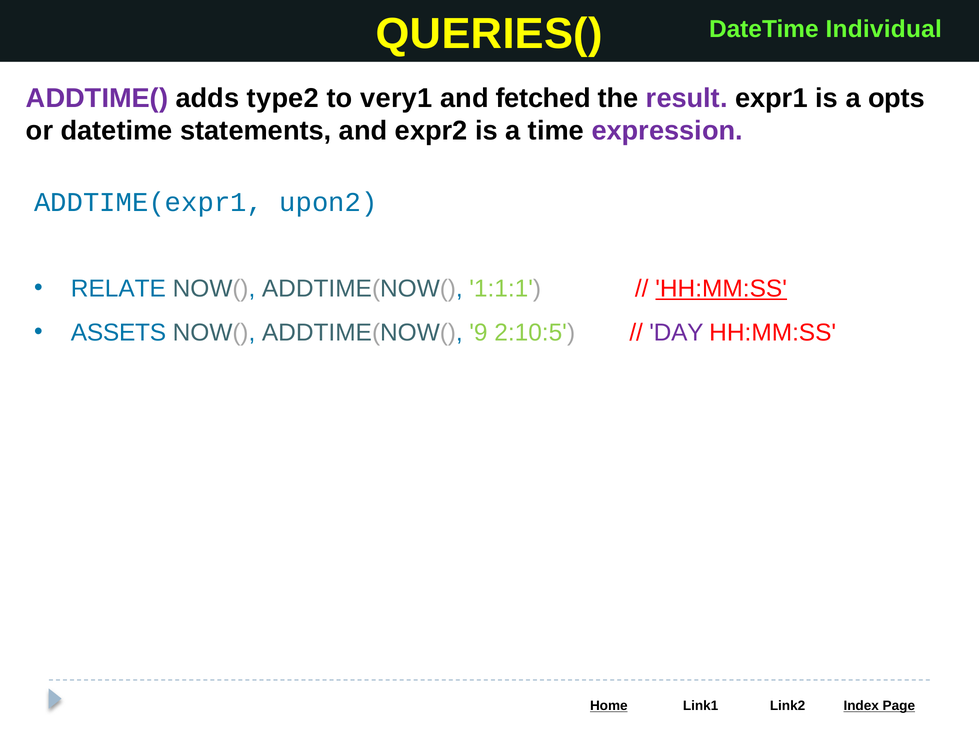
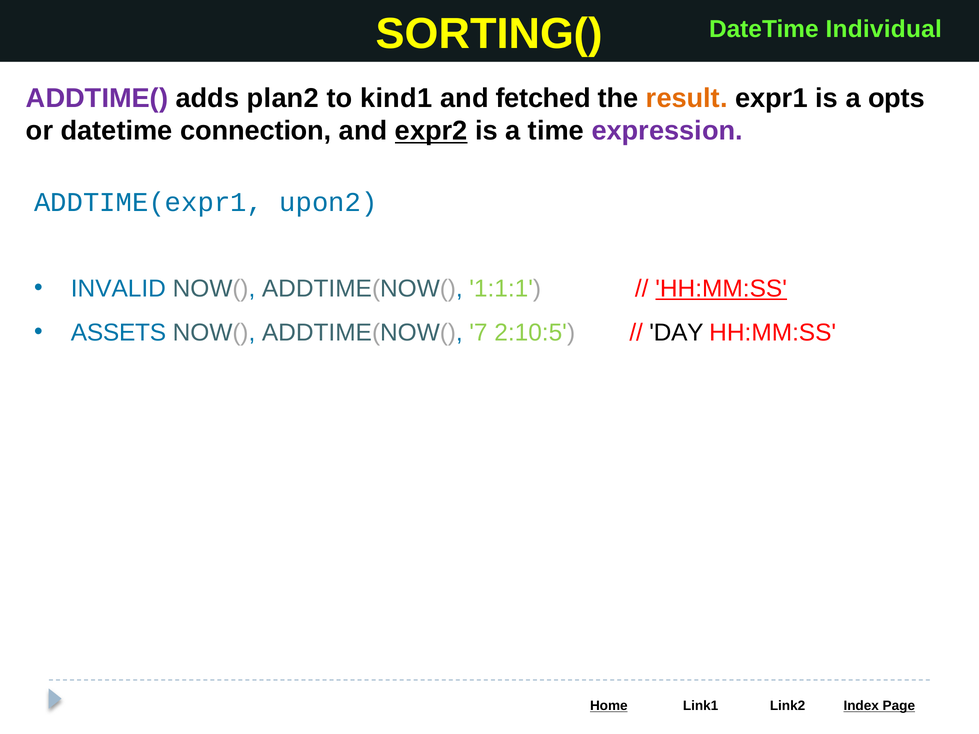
QUERIES(: QUERIES( -> SORTING( (489, 34)
type2: type2 -> plan2 (283, 98)
very1: very1 -> kind1 (396, 98)
result colour: purple -> orange (687, 98)
statements: statements -> connection (256, 131)
expr2 underline: none -> present (431, 131)
RELATE: RELATE -> INVALID (118, 289)
9: 9 -> 7 (478, 333)
DAY colour: purple -> black (676, 333)
